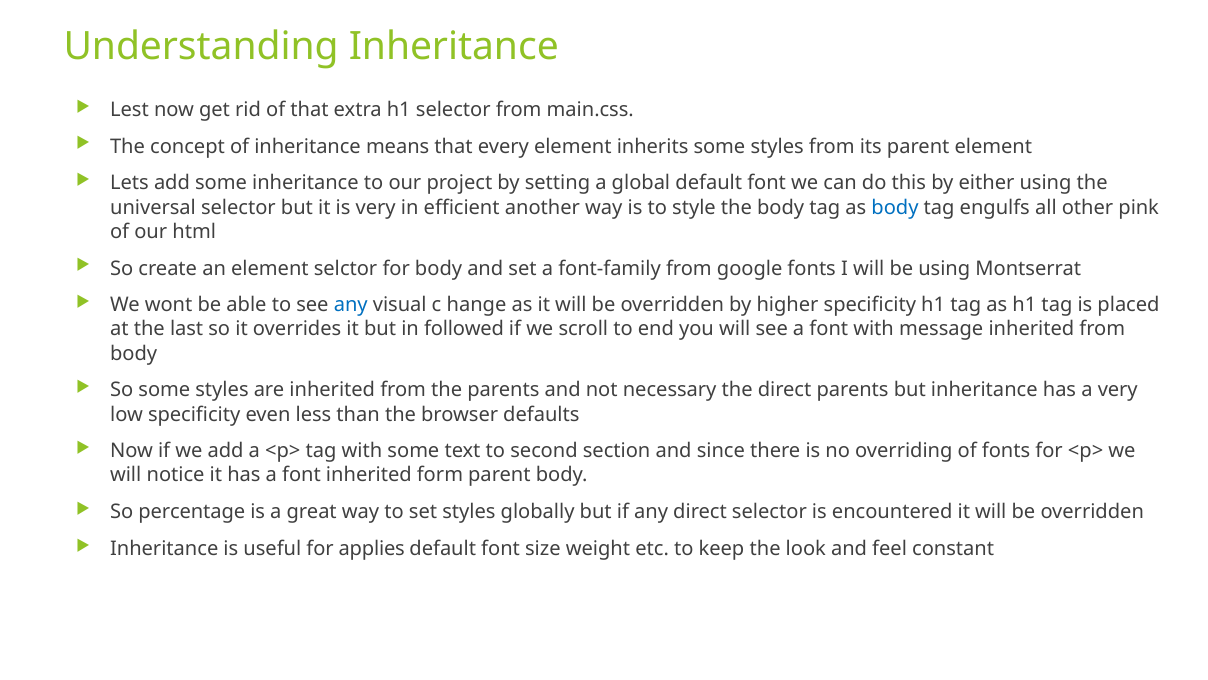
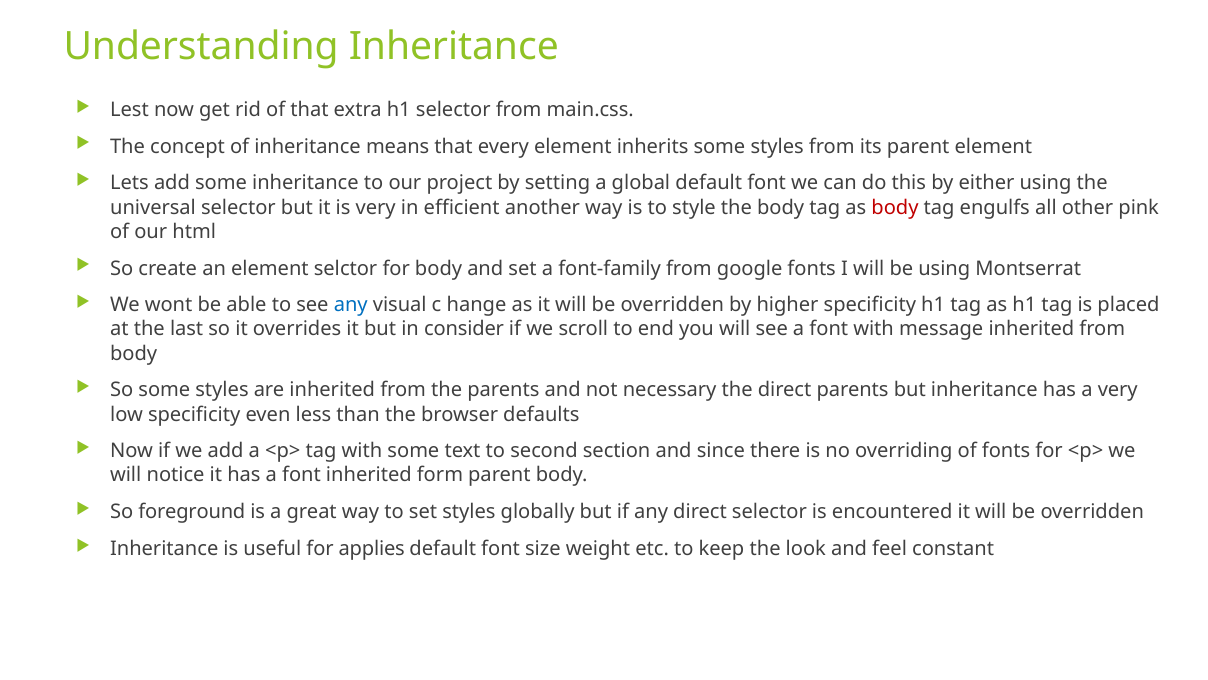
body colour: blue -> red (895, 207)
followed: followed -> consider (464, 329)
percentage: percentage -> foreground (192, 512)
